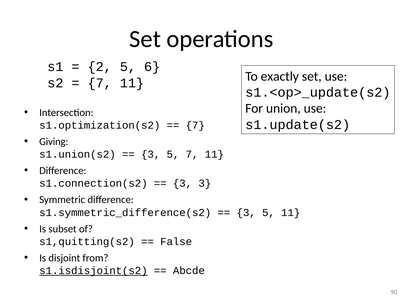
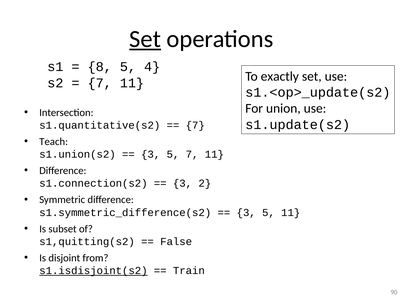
Set underline: none -> present (145, 39)
2: 2 -> 8 (100, 67)
6: 6 -> 4 (152, 67)
s1.optimization(s2: s1.optimization(s2 -> s1.quantitative(s2 (100, 125)
Giving: Giving -> Teach (54, 142)
3 3: 3 -> 2 (205, 184)
Abcde: Abcde -> Train (189, 271)
